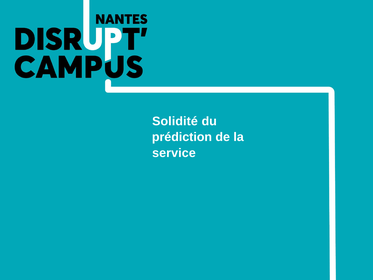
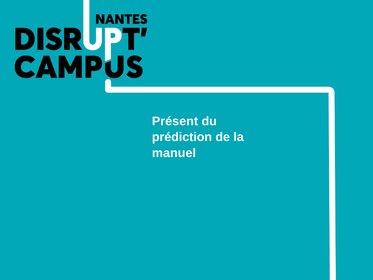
Solidité: Solidité -> Présent (175, 121)
service: service -> manuel (174, 153)
